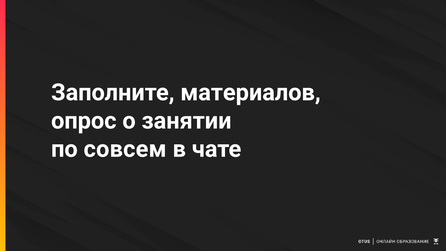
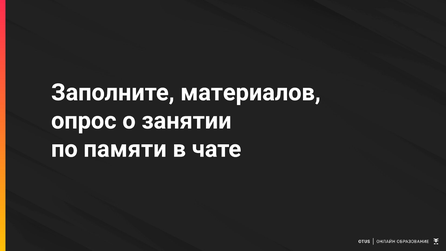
совсем: совсем -> памяти (125, 149)
